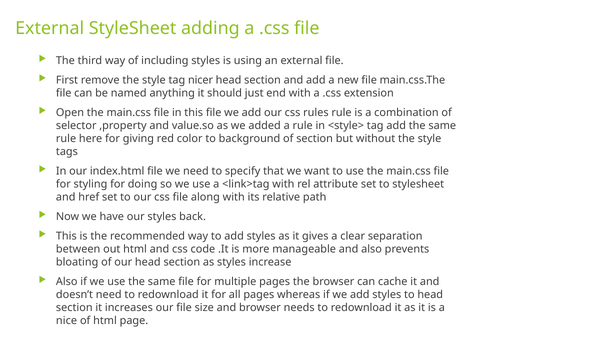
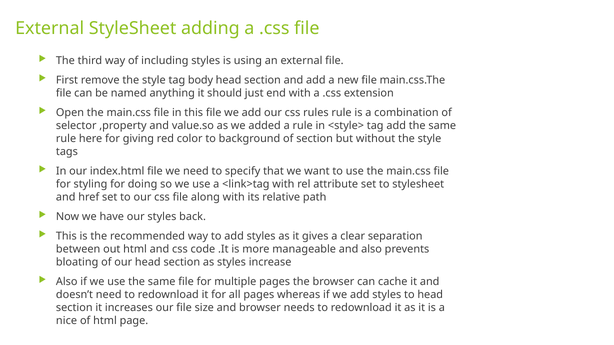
nicer: nicer -> body (201, 80)
